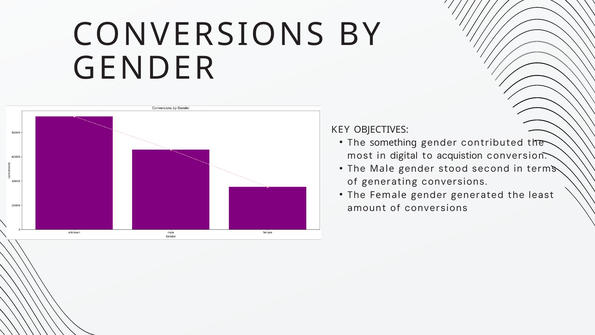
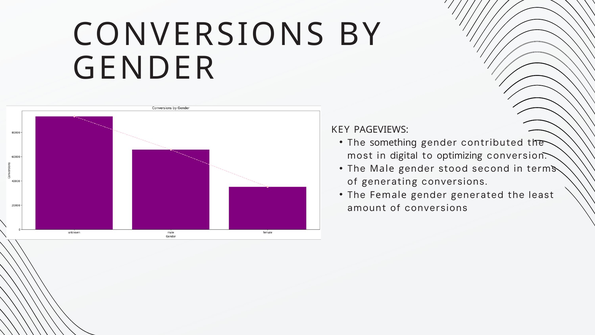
OBJECTIVES: OBJECTIVES -> PAGEVIEWS (381, 129)
acquistion: acquistion -> optimizing (460, 156)
